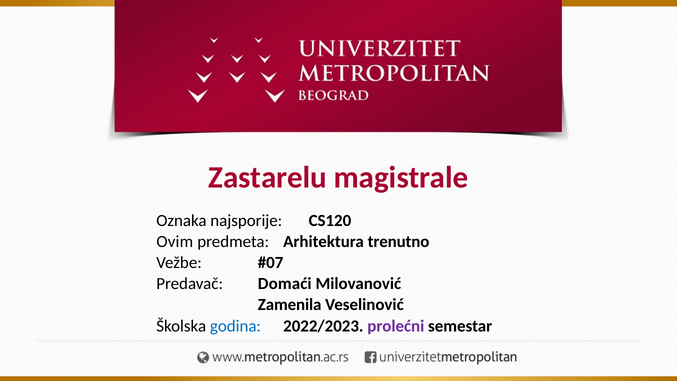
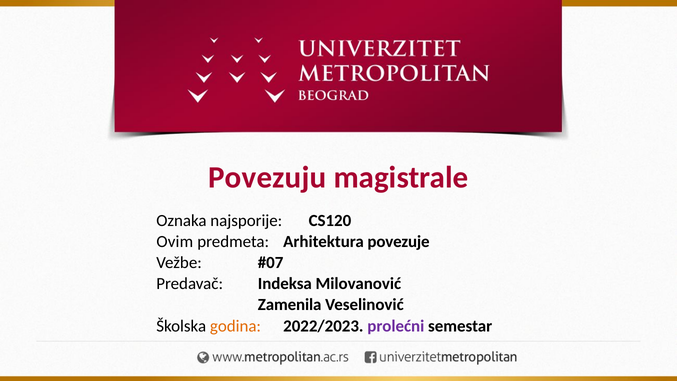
Zastarelu: Zastarelu -> Povezuju (267, 177)
trenutno: trenutno -> povezuje (399, 241)
Domaći: Domaći -> Indeksa (285, 284)
godina colour: blue -> orange (235, 326)
